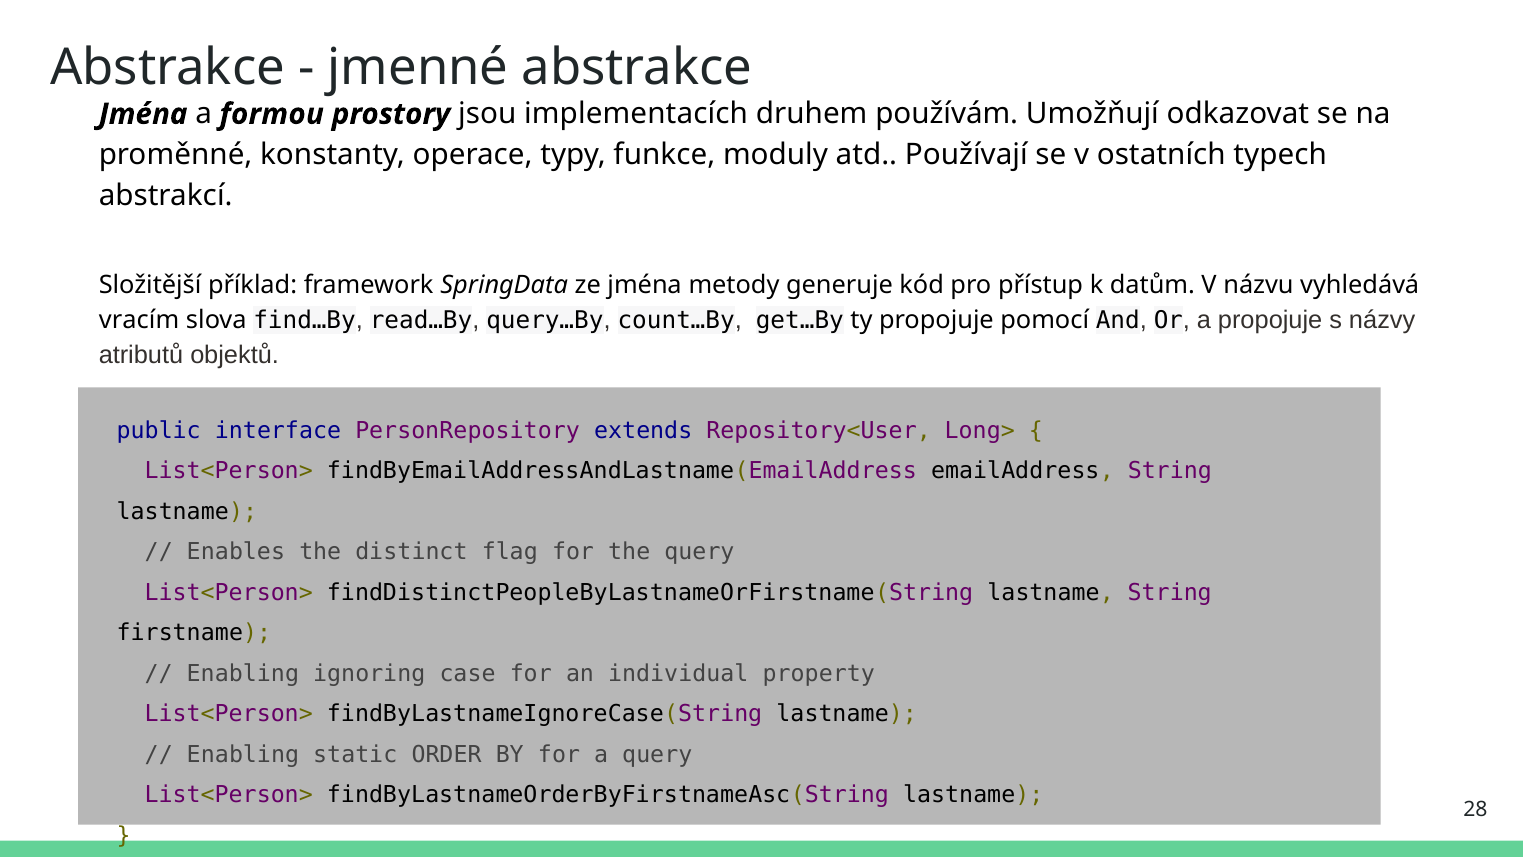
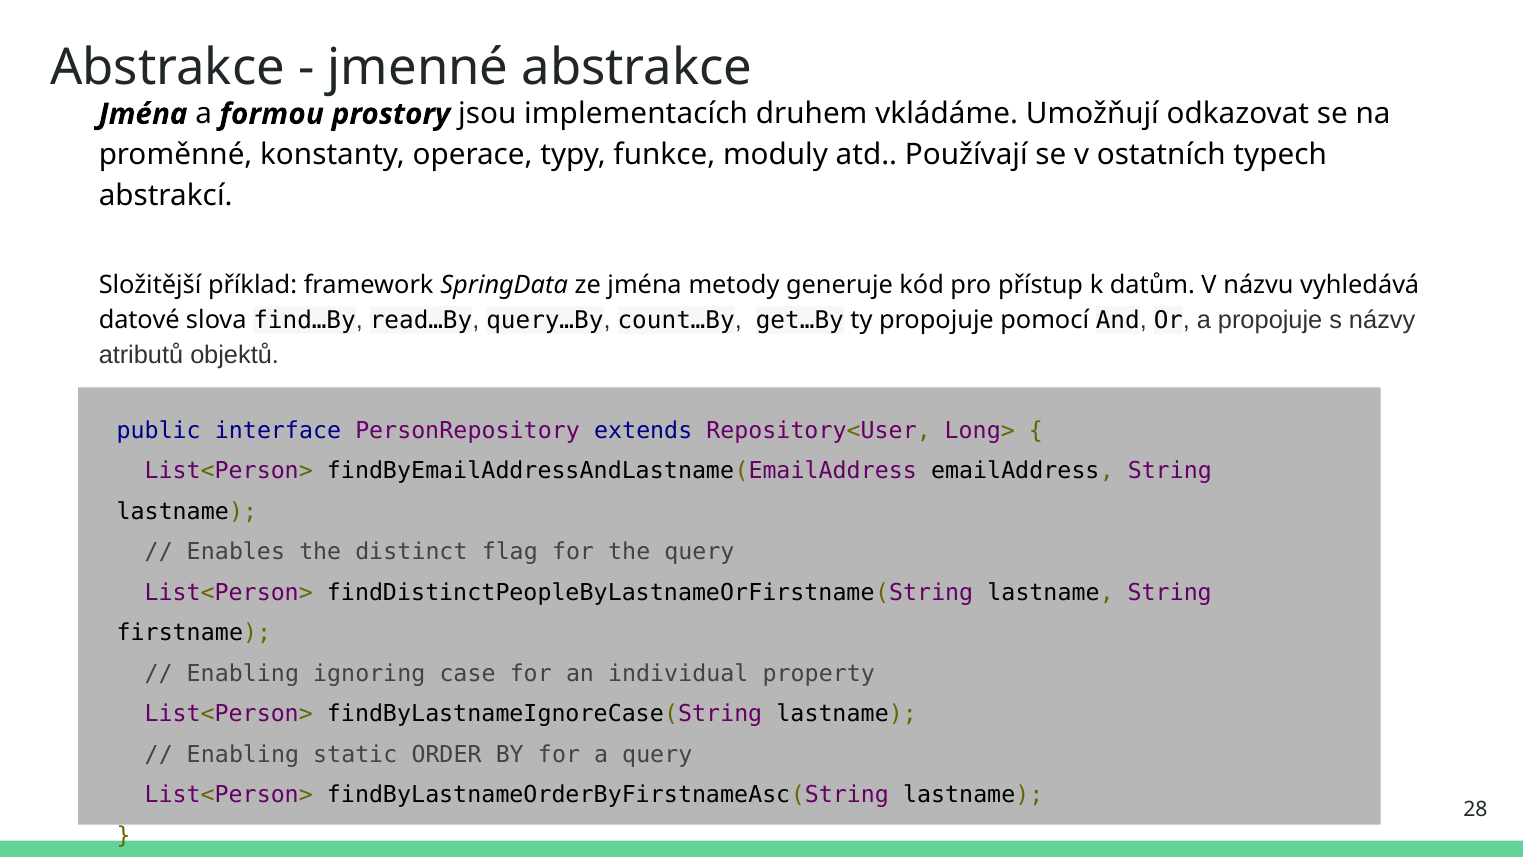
používám: používám -> vkládáme (947, 114)
vracím: vracím -> datové (139, 320)
